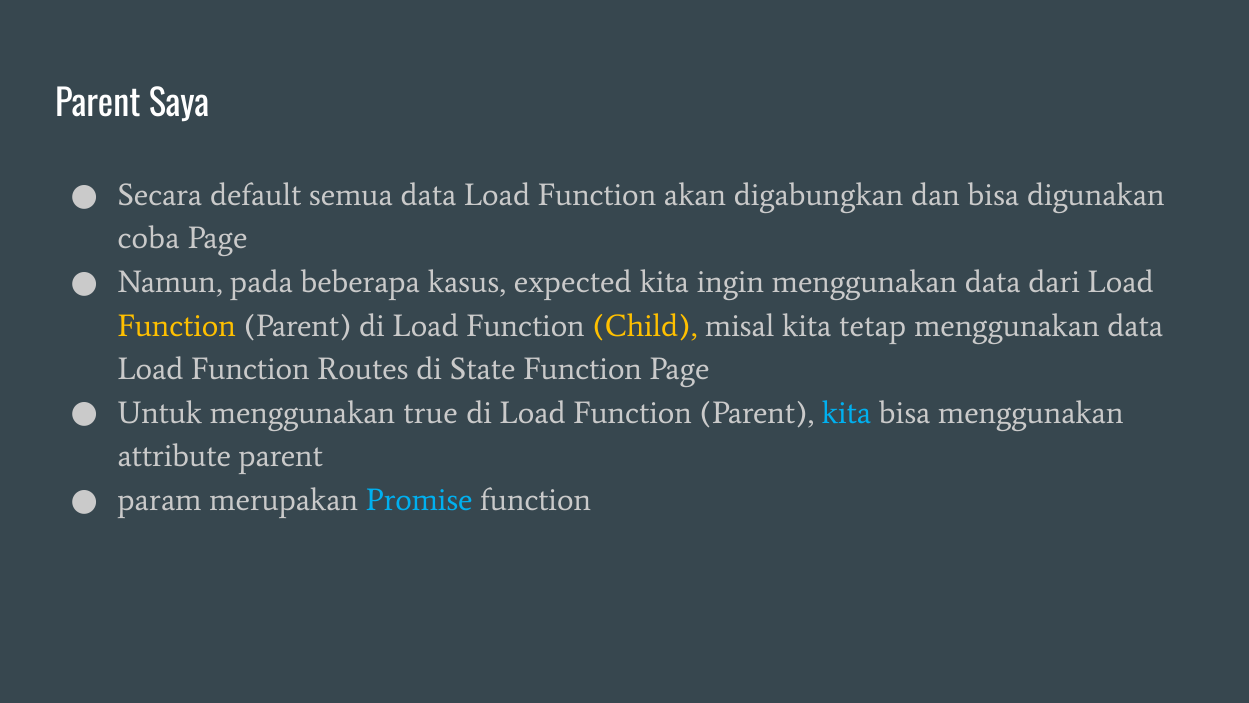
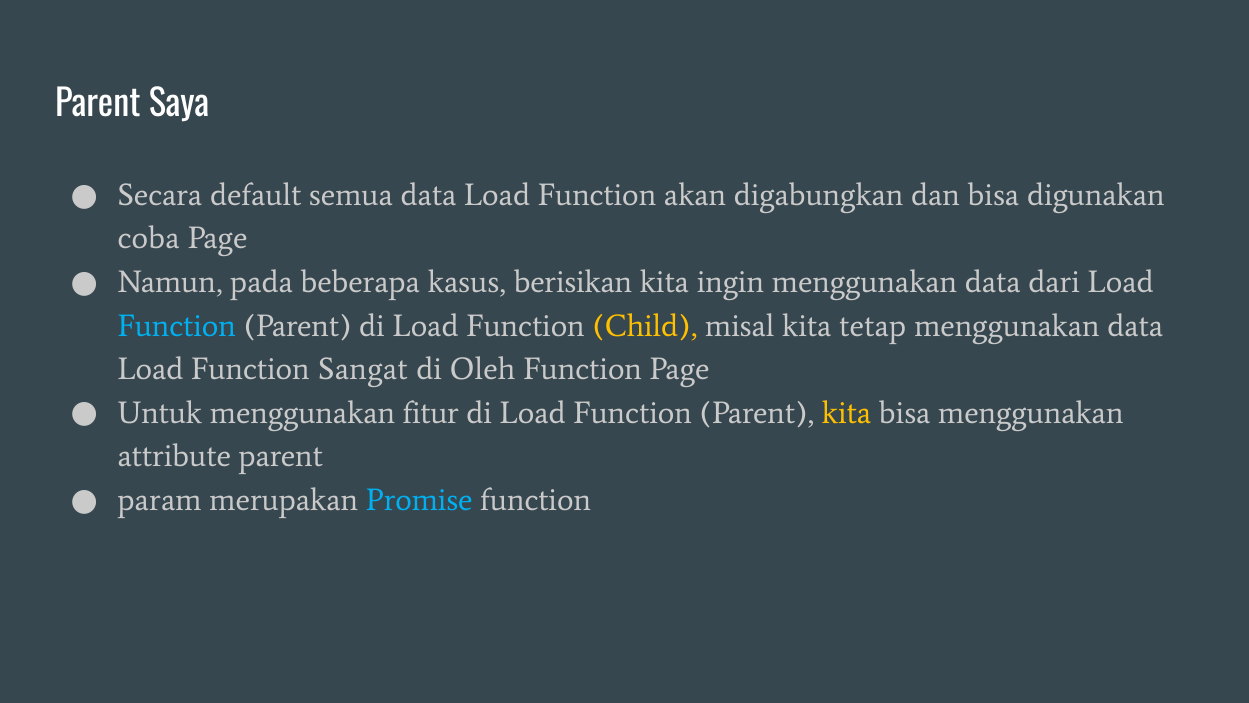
expected: expected -> berisikan (573, 282)
Function colour: yellow -> light blue (177, 326)
Routes: Routes -> Sangat (363, 369)
State: State -> Oleh (483, 369)
true: true -> fitur (431, 413)
kita colour: light blue -> yellow (847, 413)
